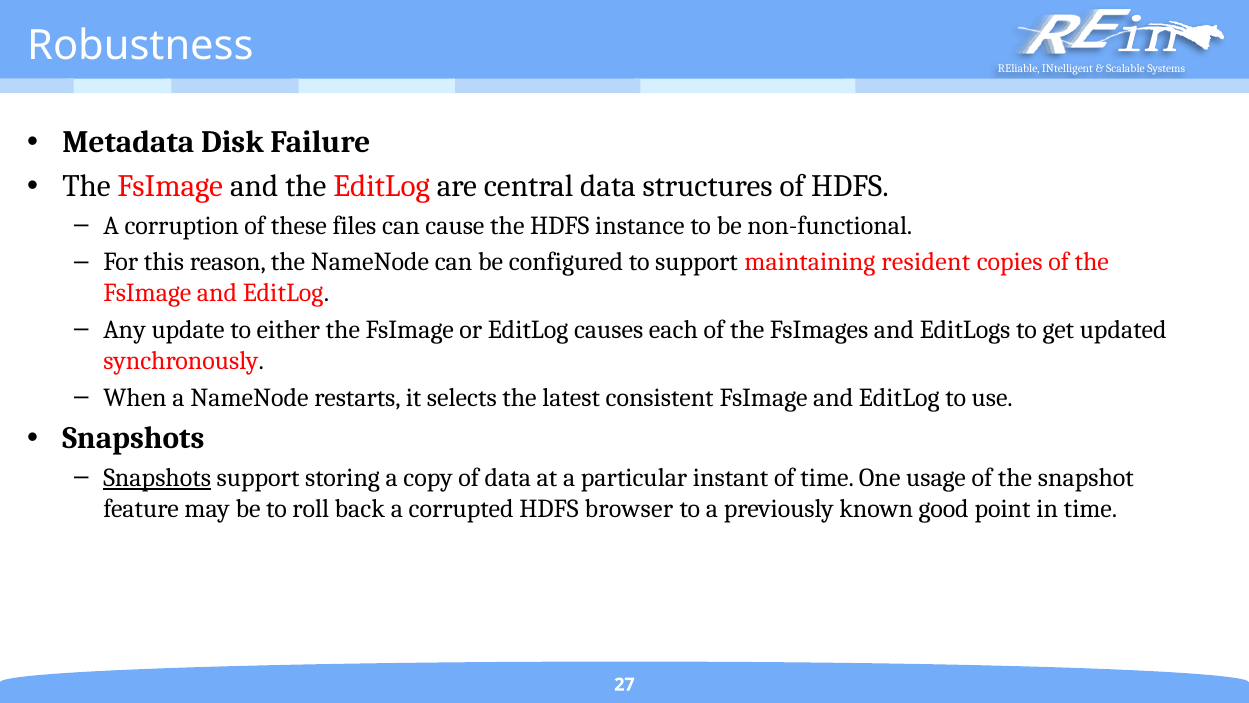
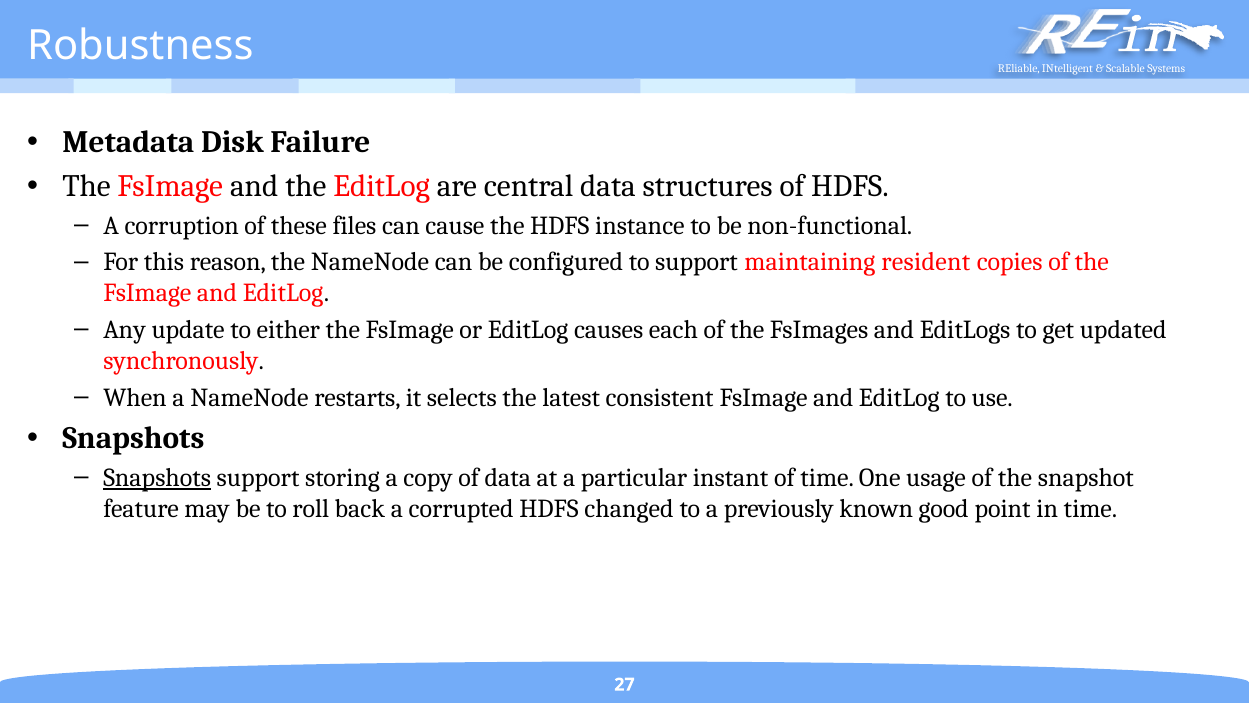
browser: browser -> changed (629, 509)
